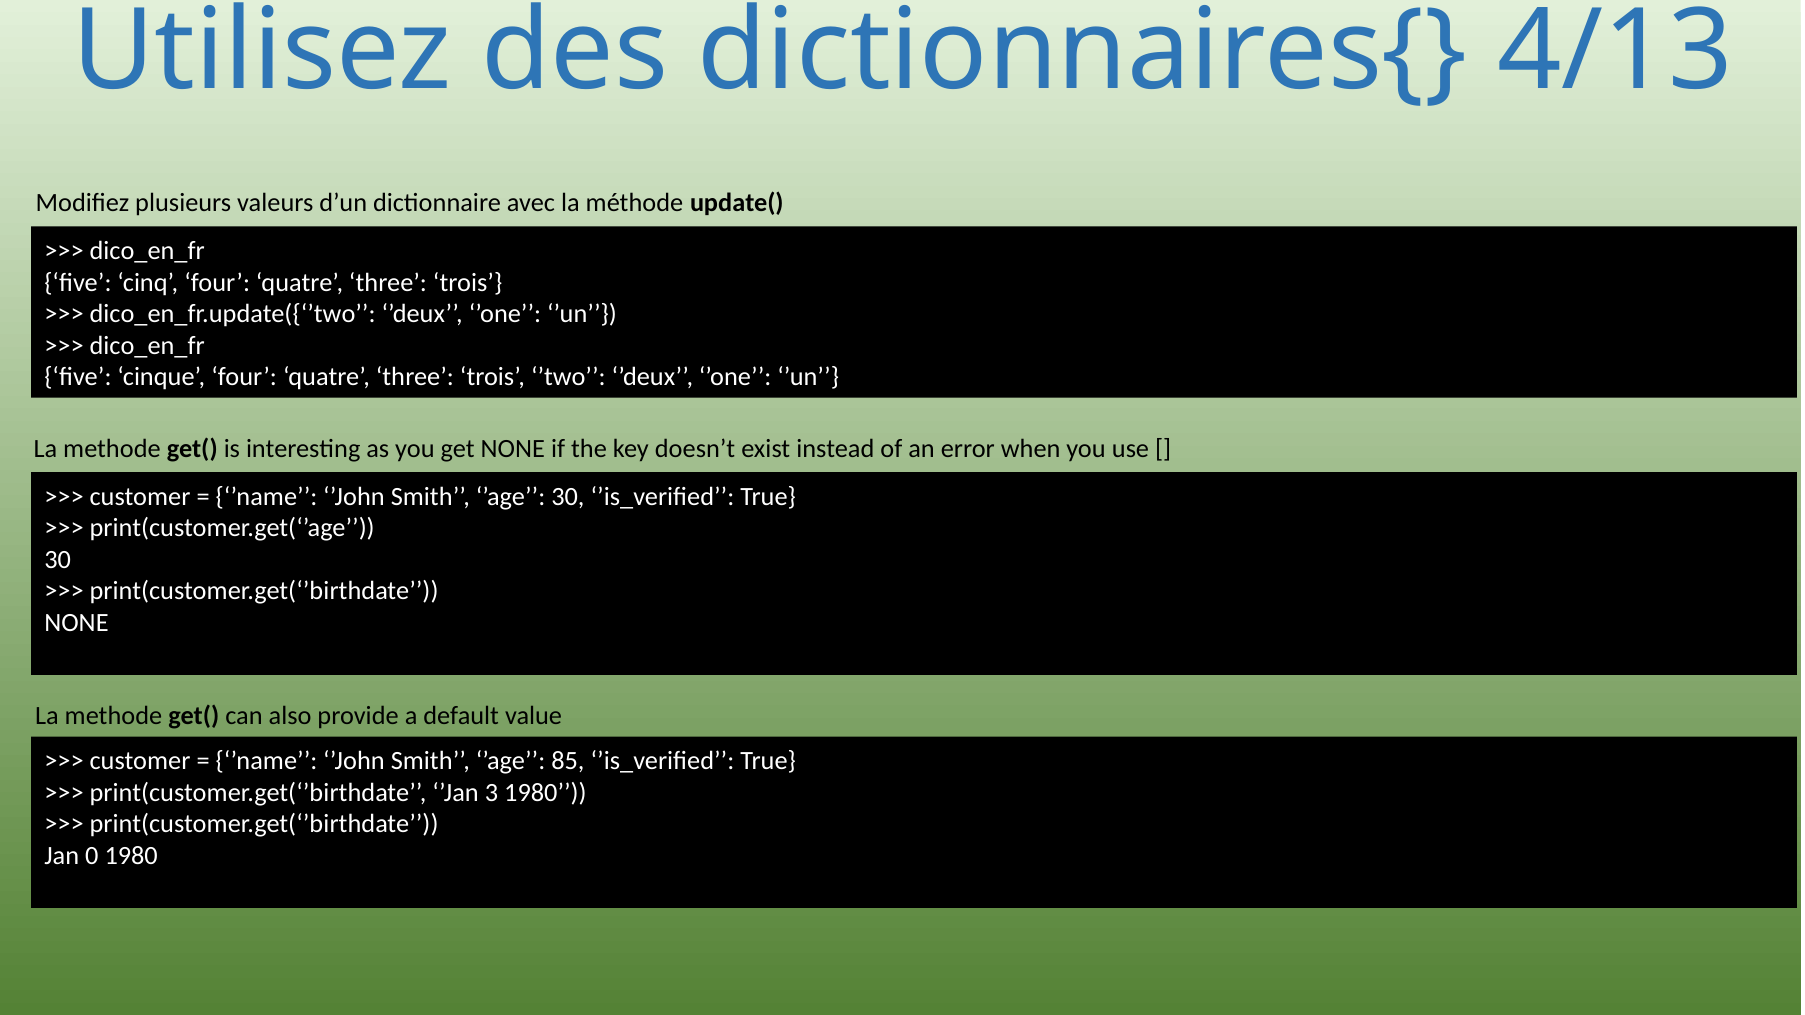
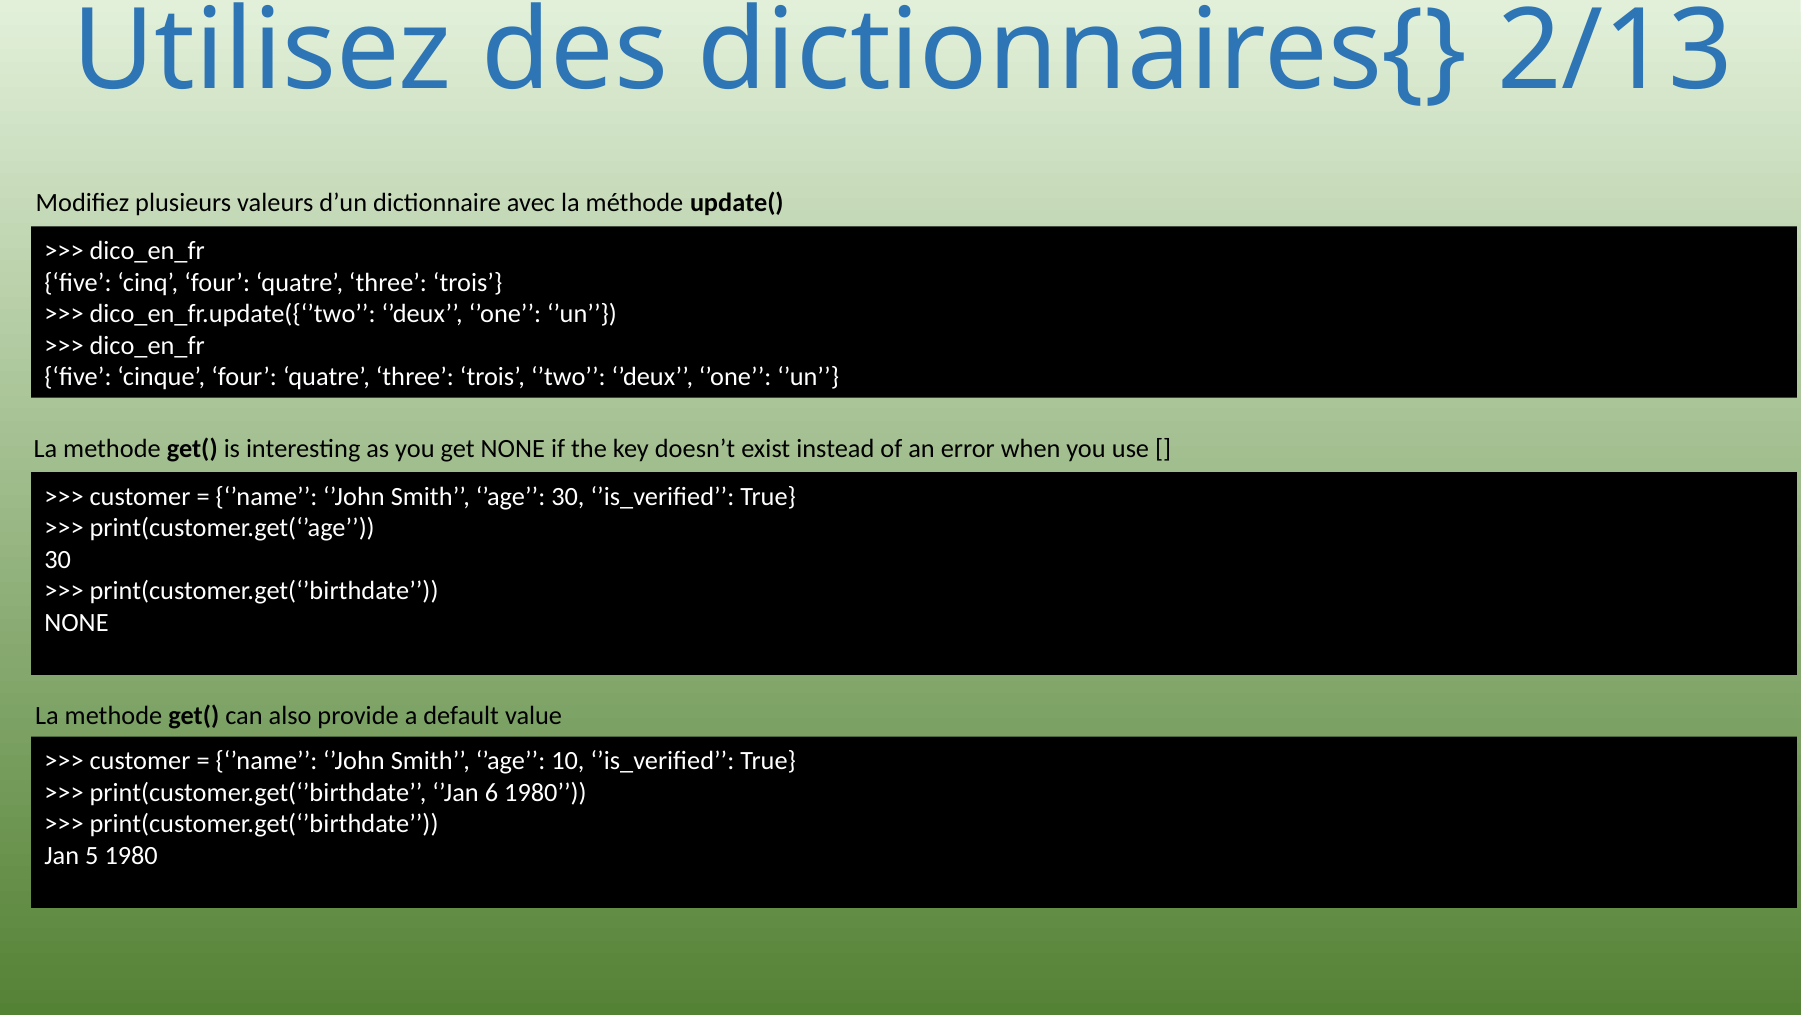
4/13: 4/13 -> 2/13 (1615, 52)
85: 85 -> 10 (568, 761)
3: 3 -> 6 (491, 793)
0: 0 -> 5 (92, 856)
